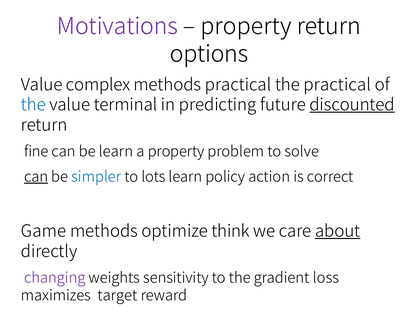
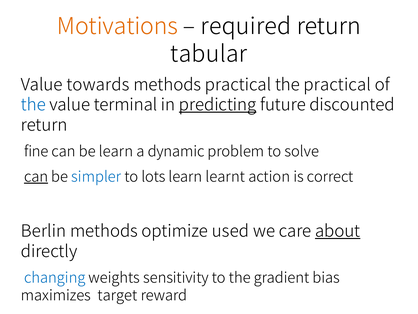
Motivations colour: purple -> orange (117, 26)
property: property -> required (246, 26)
options: options -> tabular (209, 54)
complex: complex -> towards (98, 85)
predicting underline: none -> present (218, 105)
discounted underline: present -> none (352, 105)
a property: property -> dynamic (176, 151)
policy: policy -> learnt (225, 177)
Game: Game -> Berlin (44, 231)
think: think -> used (230, 231)
changing colour: purple -> blue (55, 277)
loss: loss -> bias (326, 277)
